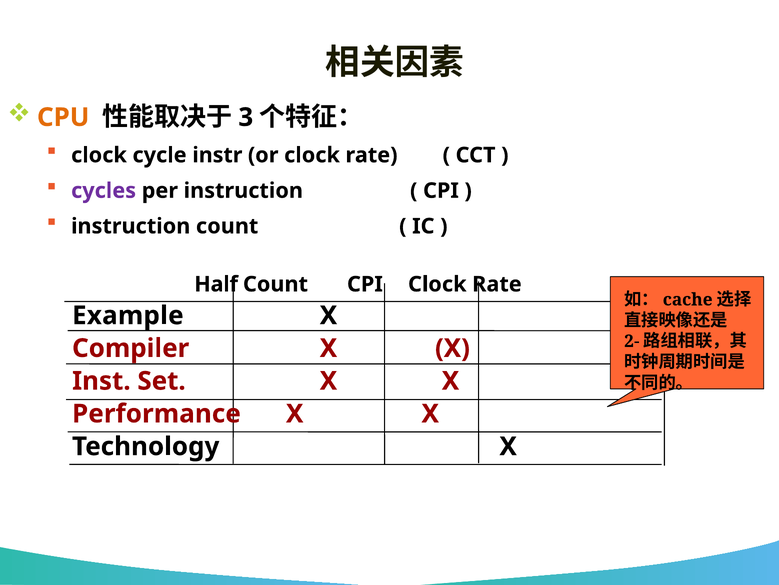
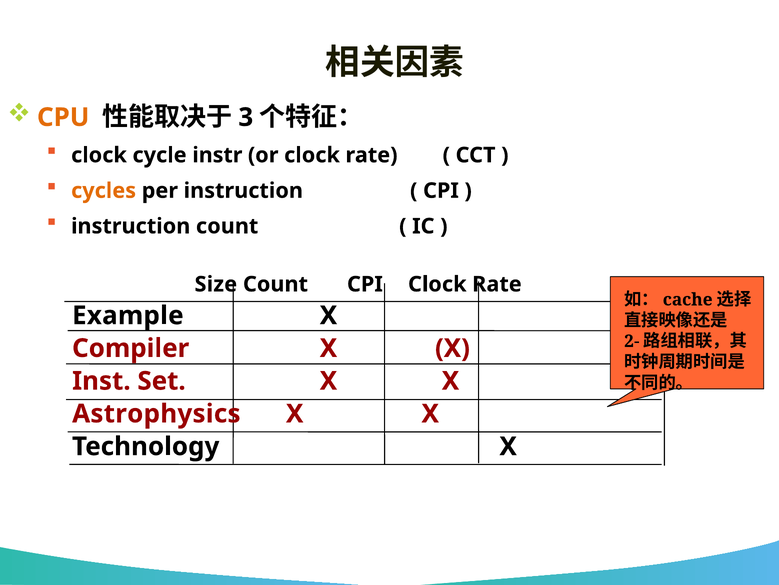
cycles colour: purple -> orange (104, 190)
Half: Half -> Size (216, 284)
Performance: Performance -> Astrophysics (156, 413)
